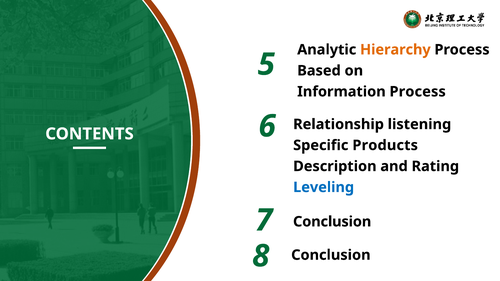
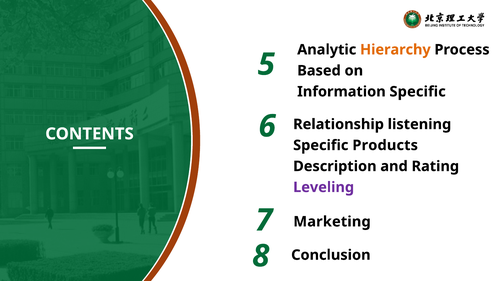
Information Process: Process -> Speciﬁc (418, 92)
Leveling colour: blue -> purple (324, 187)
7 Conclusion: Conclusion -> Marketing (332, 222)
